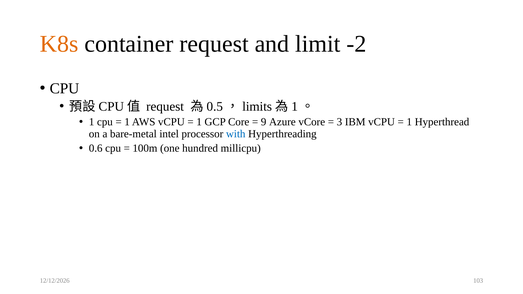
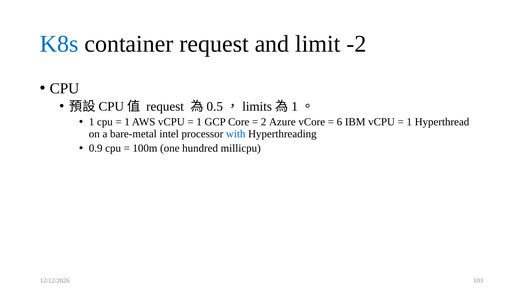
K8s colour: orange -> blue (59, 44)
9: 9 -> 2 (264, 122)
3: 3 -> 6 (339, 122)
0.6: 0.6 -> 0.9 (96, 148)
